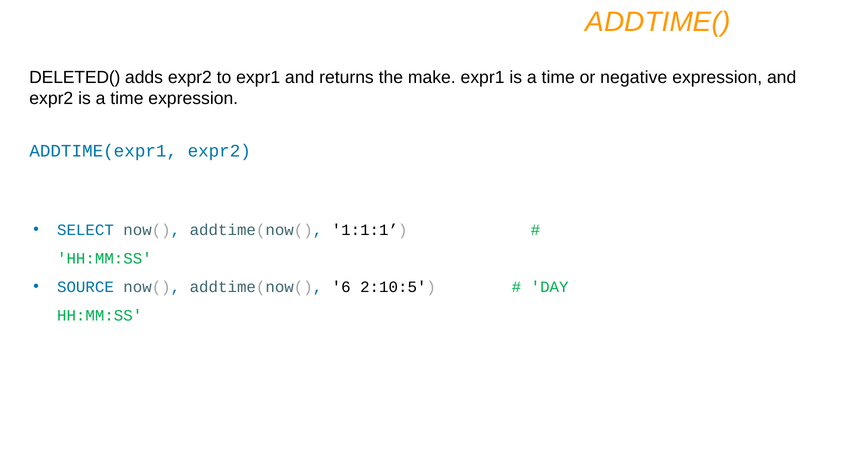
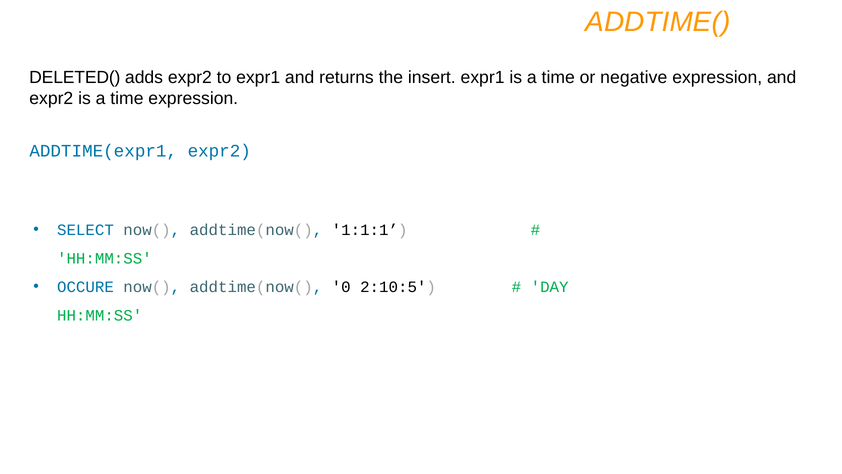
make: make -> insert (432, 77)
SOURCE: SOURCE -> OCCURE (85, 287)
6: 6 -> 0 (341, 287)
